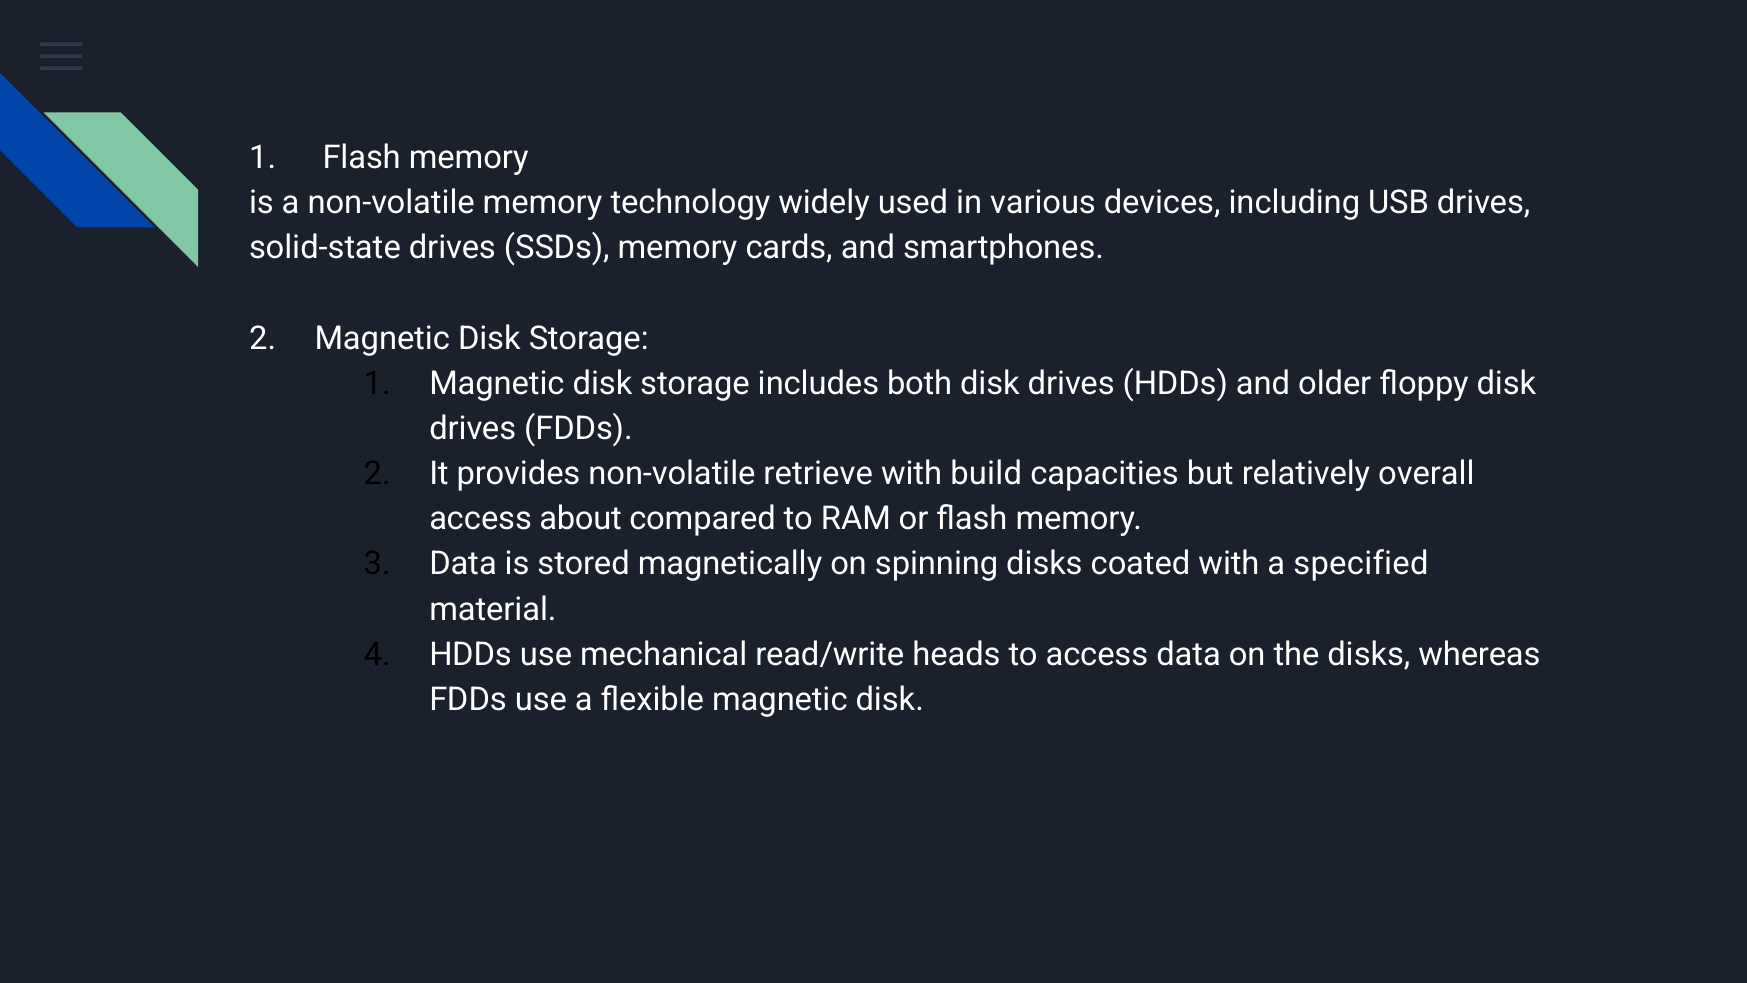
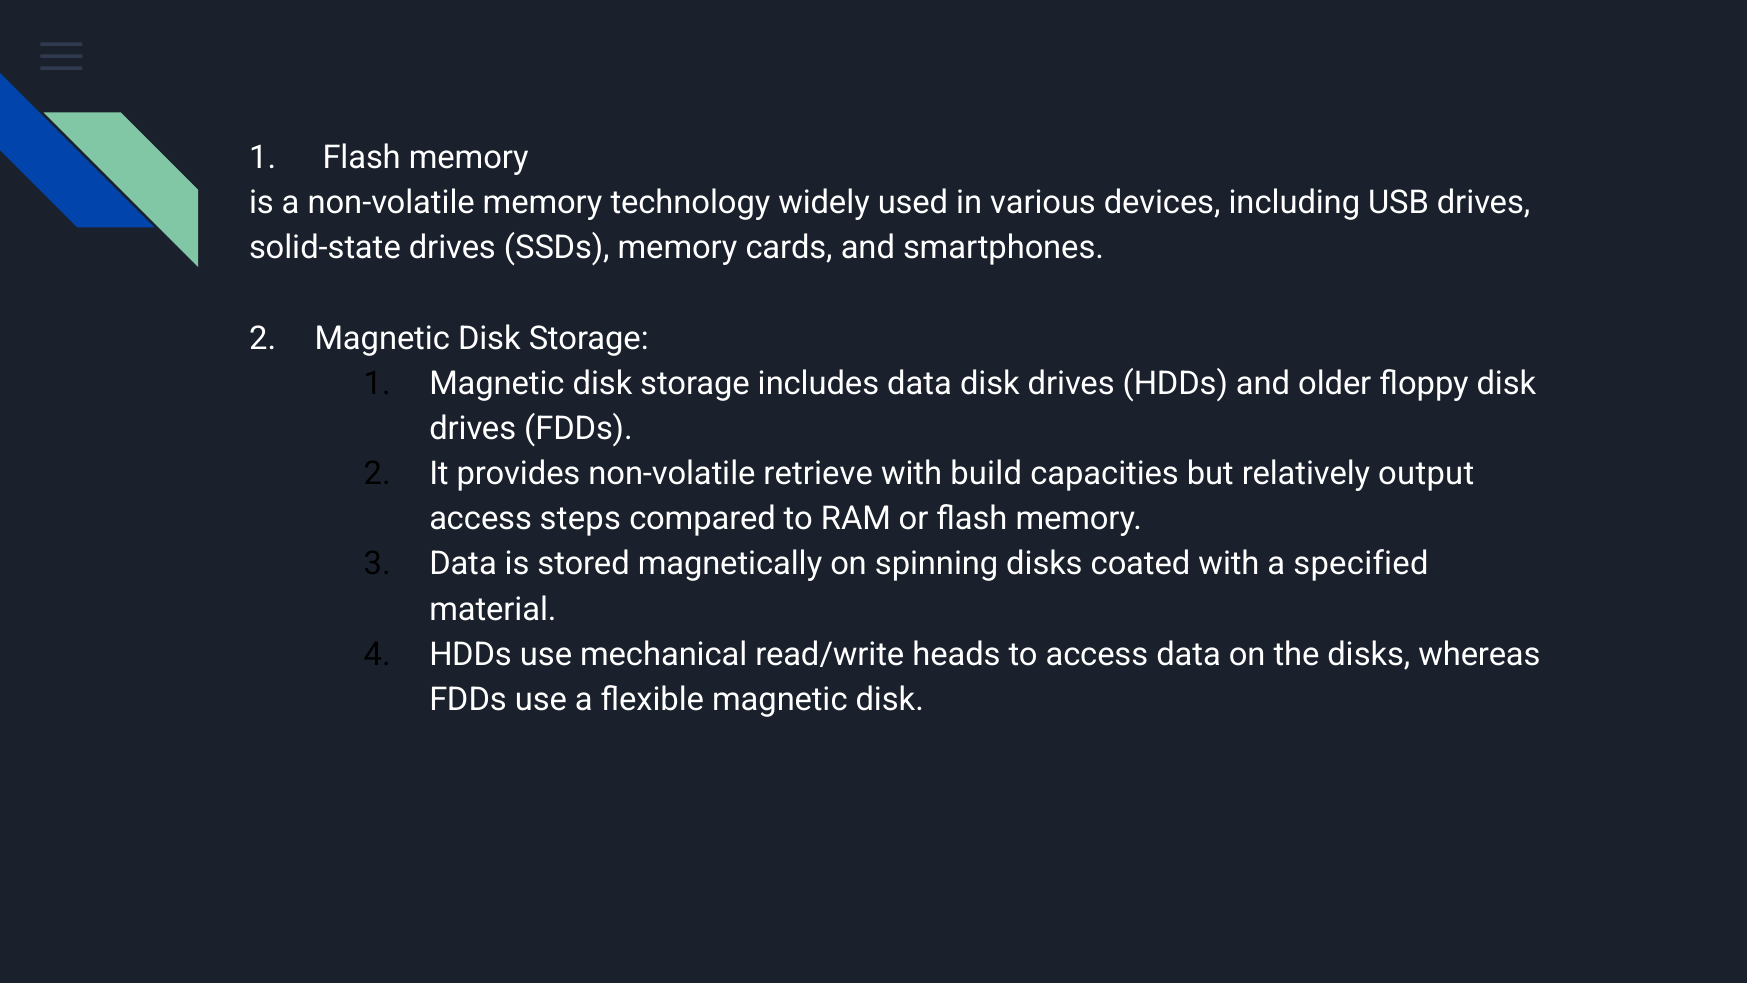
includes both: both -> data (920, 383)
overall: overall -> output (1426, 474)
about: about -> steps (580, 519)
